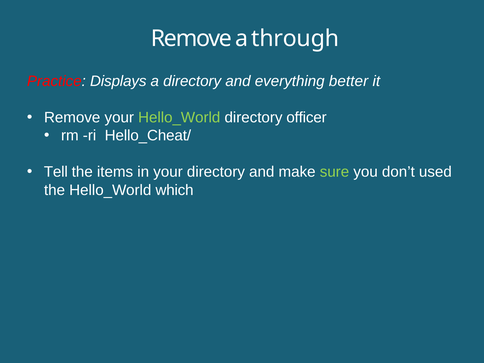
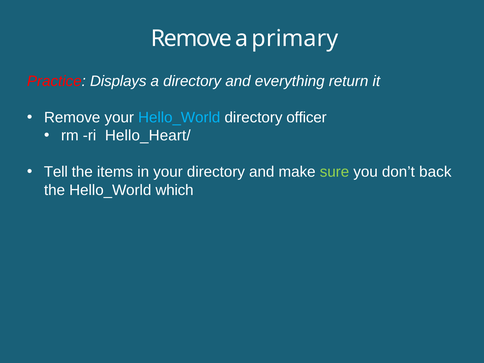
through: through -> primary (295, 39)
better: better -> return (349, 81)
Hello_World colour: light green -> light blue (179, 117)
Hello_Cheat/: Hello_Cheat/ -> Hello_Heart/ (148, 136)
used: used -> back (435, 172)
